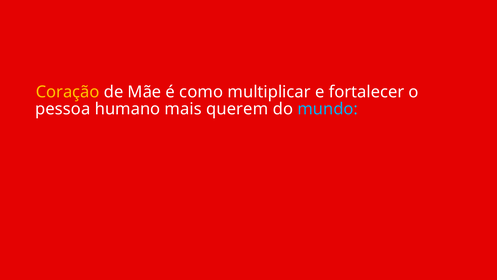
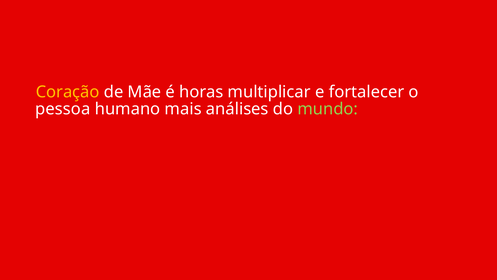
como: como -> horas (201, 92)
querem: querem -> análises (237, 109)
mundo colour: light blue -> light green (328, 109)
